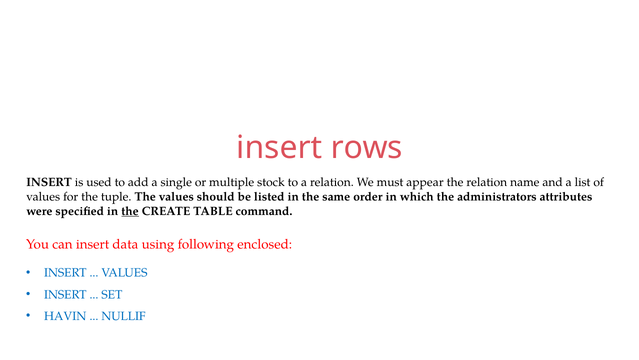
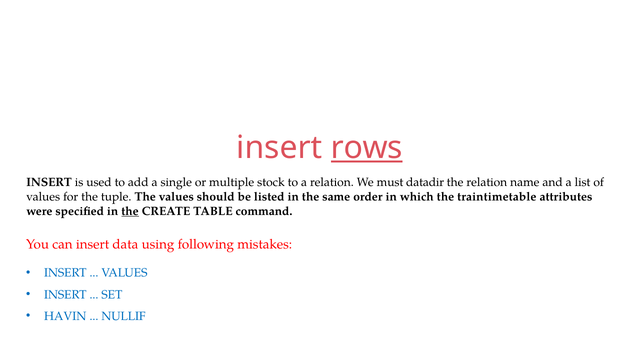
rows underline: none -> present (367, 148)
appear: appear -> datadir (425, 182)
administrators: administrators -> traintimetable (497, 196)
enclosed: enclosed -> mistakes (265, 244)
